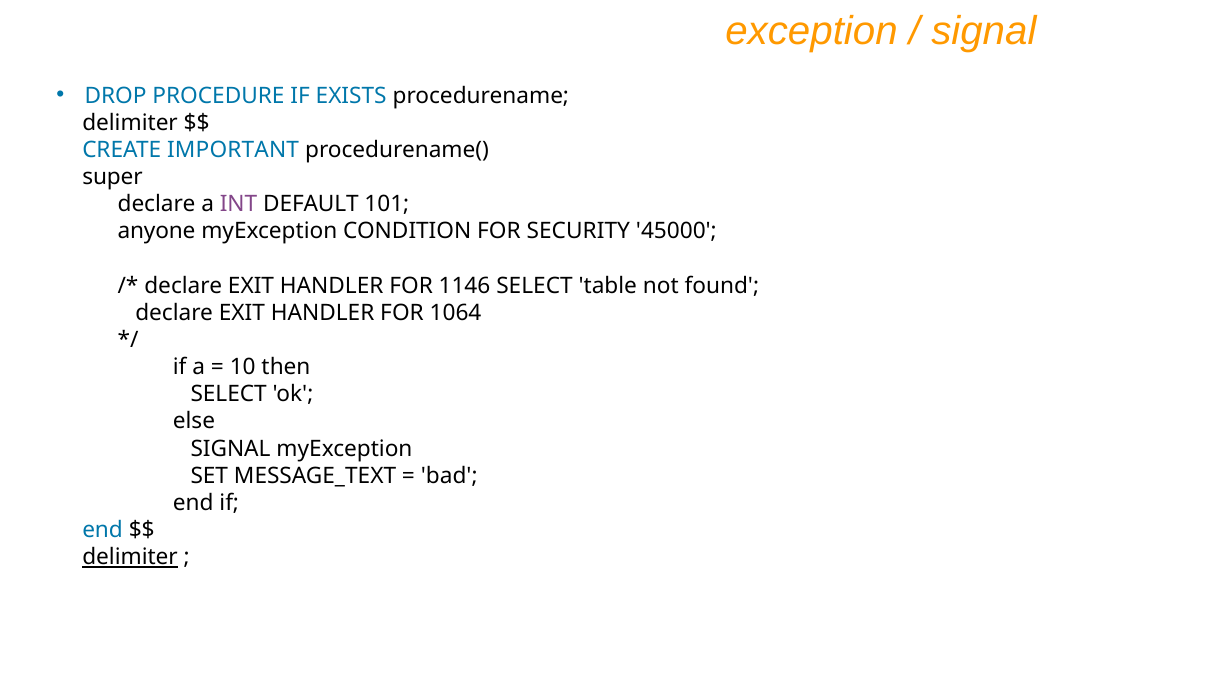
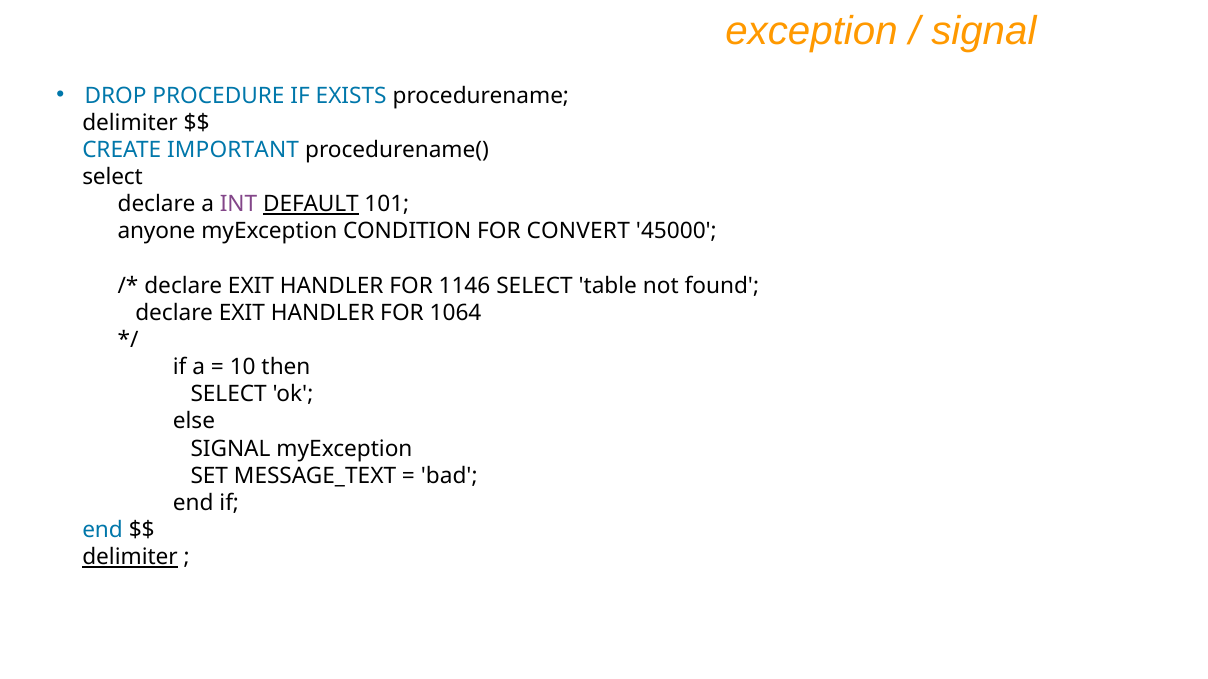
super: super -> select (113, 177)
DEFAULT underline: none -> present (311, 204)
SECURITY: SECURITY -> CONVERT (578, 232)
